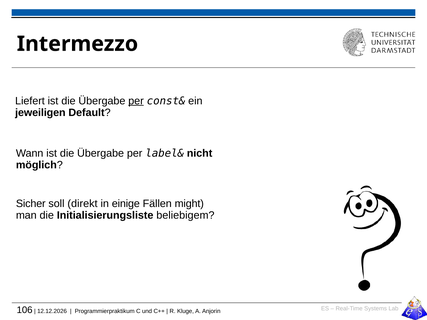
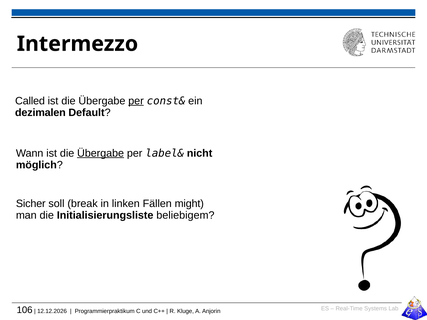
Liefert: Liefert -> Called (30, 101)
jeweiligen: jeweiligen -> dezimalen (40, 113)
Übergabe underline: none -> present (101, 153)
direkt: direkt -> break (83, 204)
einige: einige -> linken (126, 204)
